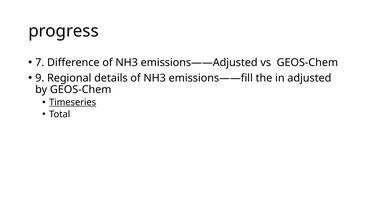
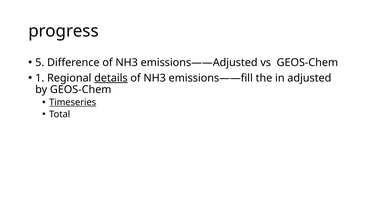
7: 7 -> 5 (40, 63)
9: 9 -> 1 (40, 78)
details underline: none -> present (111, 78)
